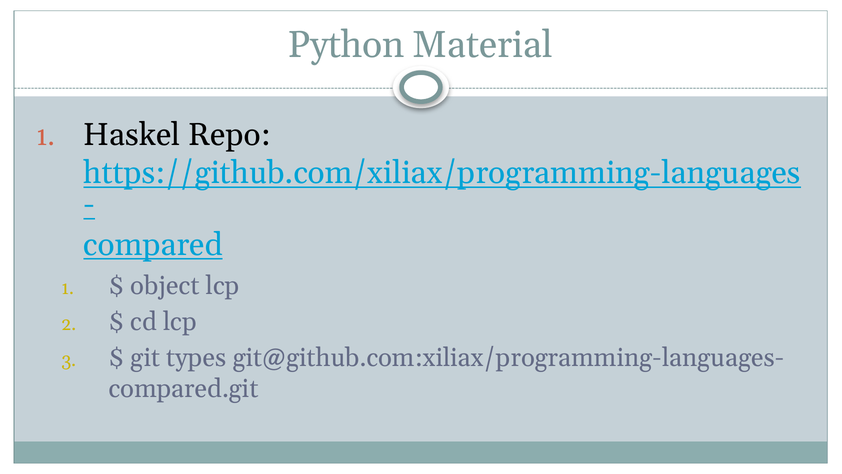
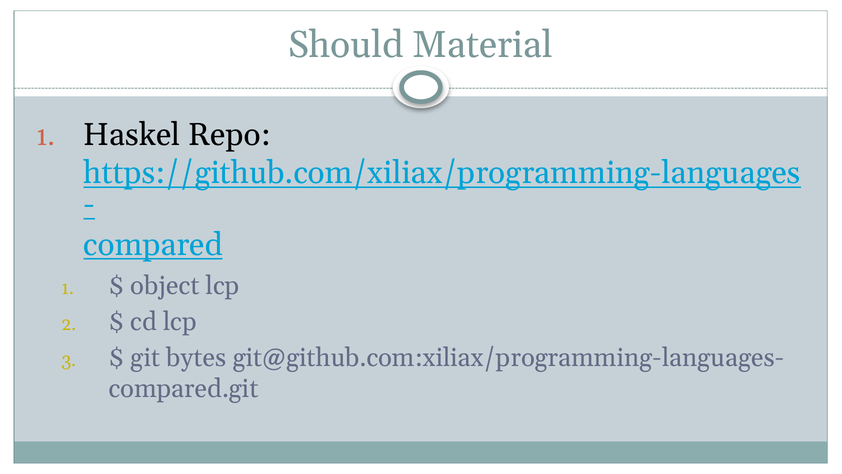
Python: Python -> Should (346, 45)
types: types -> bytes (196, 358)
